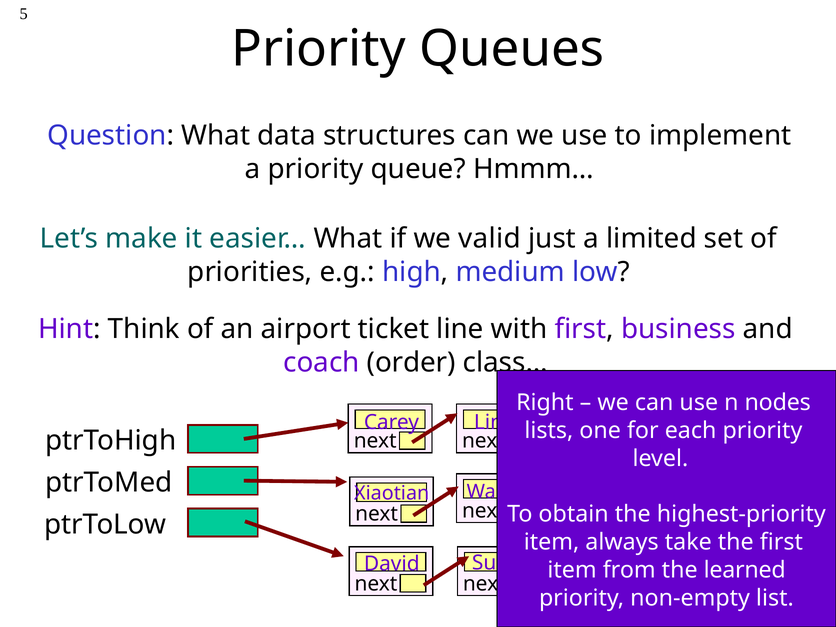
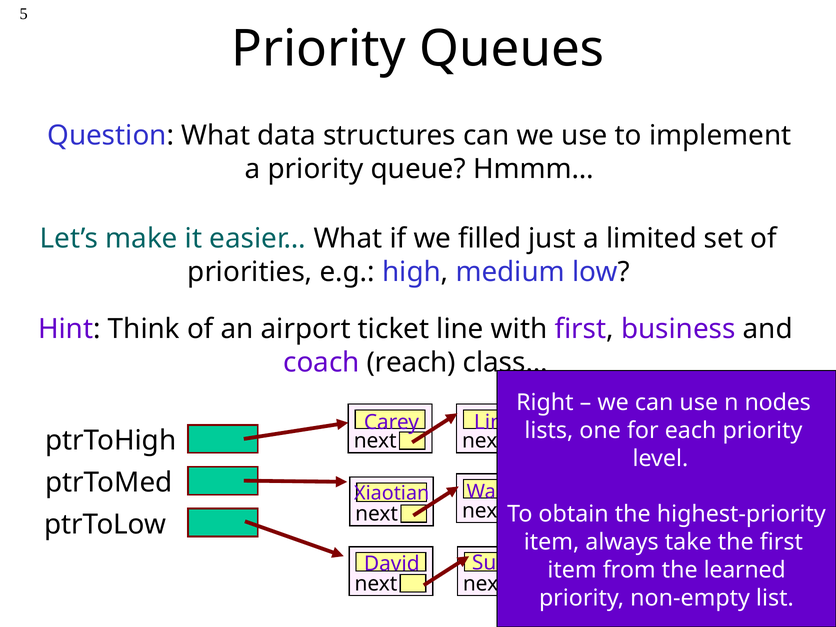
valid: valid -> filled (490, 239)
order: order -> reach (411, 363)
